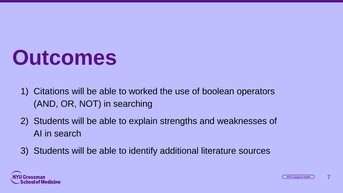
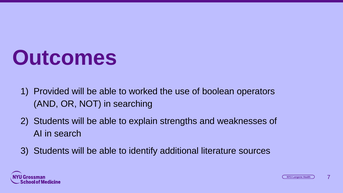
Citations: Citations -> Provided (51, 91)
